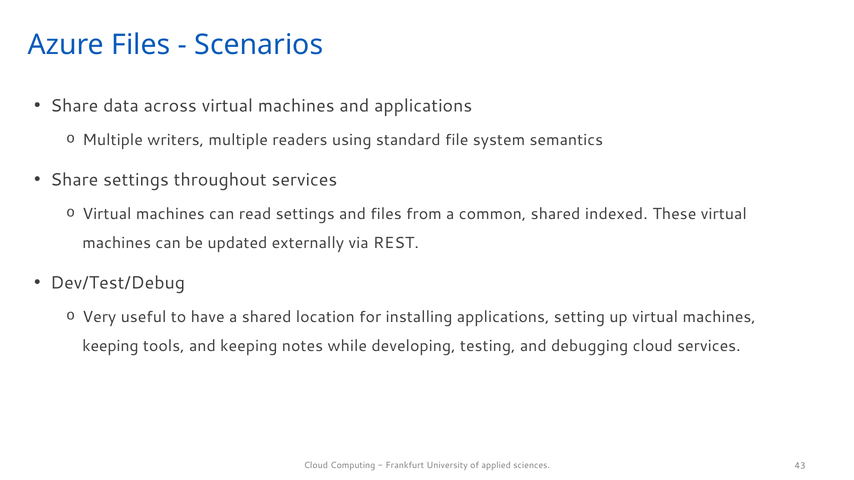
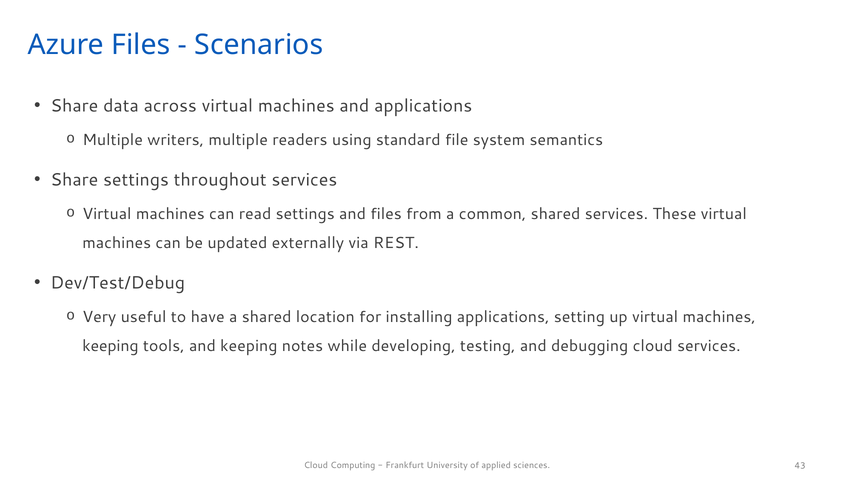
shared indexed: indexed -> services (616, 214)
